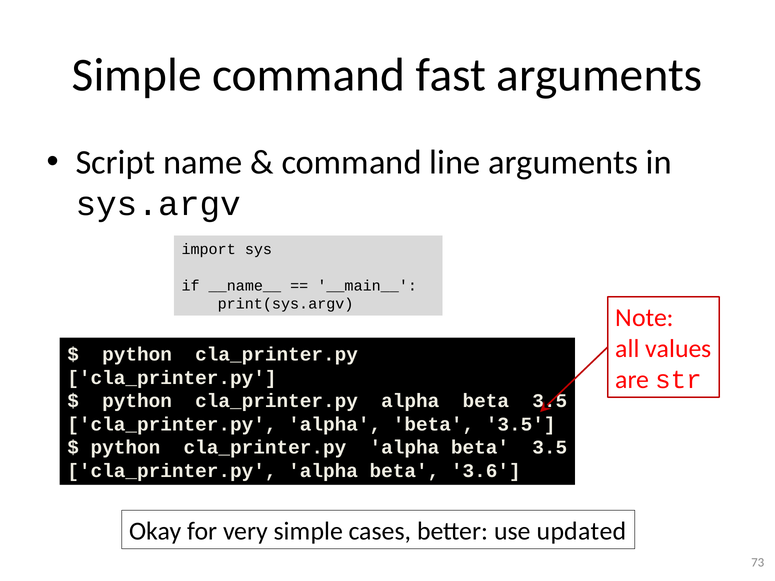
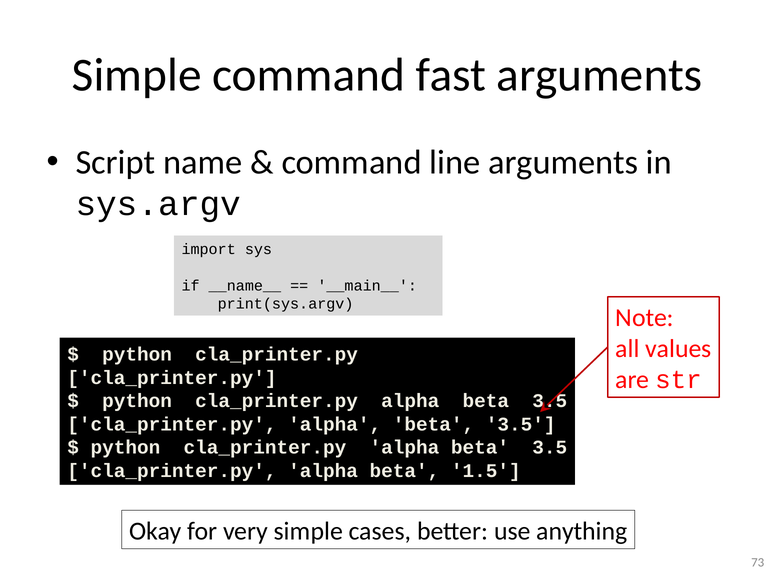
3.6: 3.6 -> 1.5 (486, 471)
updated: updated -> anything (582, 531)
